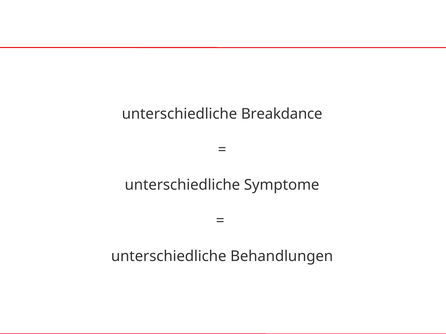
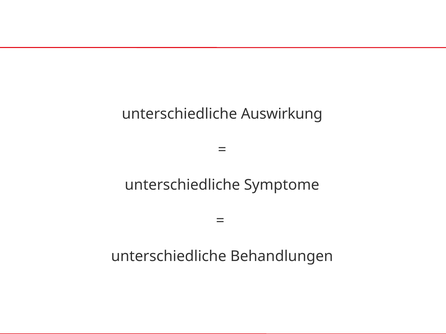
Breakdance: Breakdance -> Auswirkung (282, 114)
